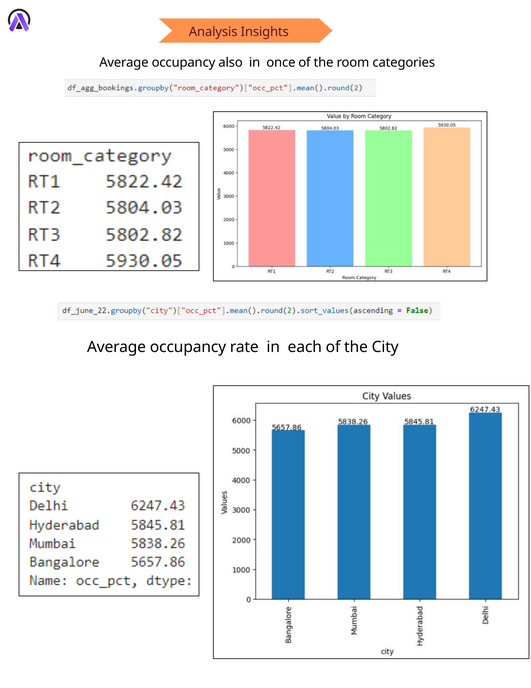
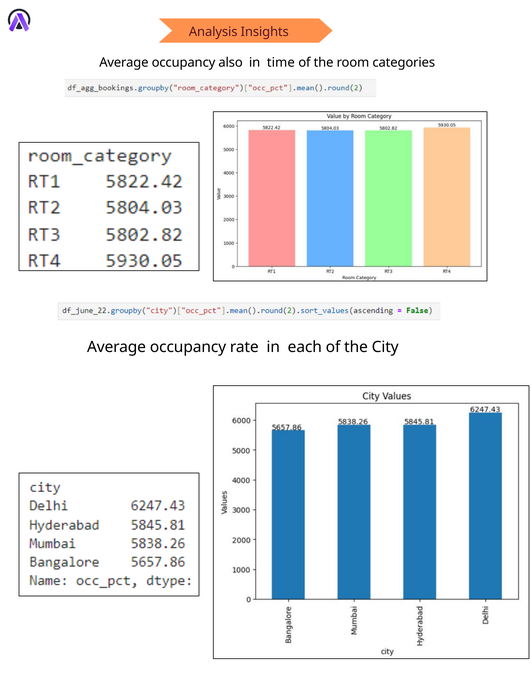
once: once -> time (281, 62)
